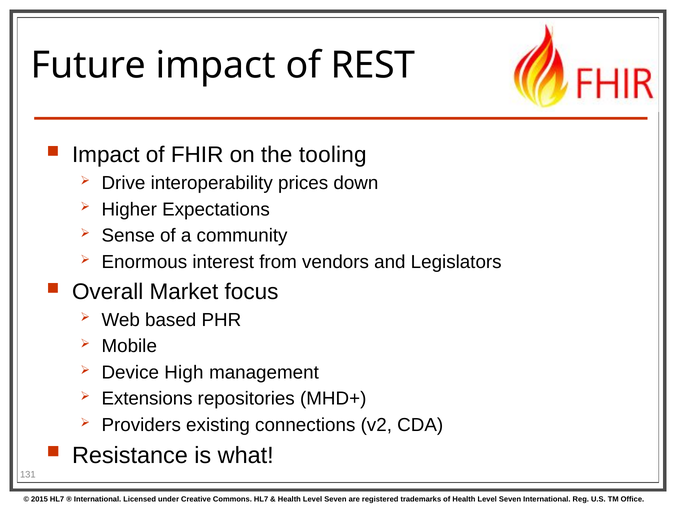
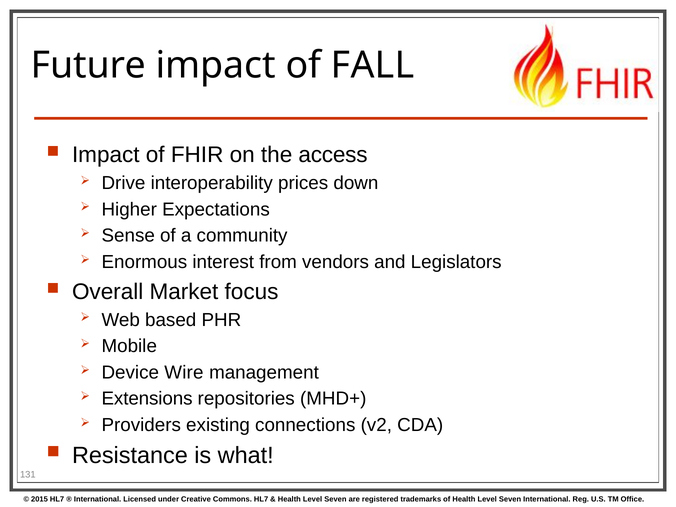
REST: REST -> FALL (373, 66)
tooling: tooling -> access (333, 155)
High: High -> Wire (184, 372)
